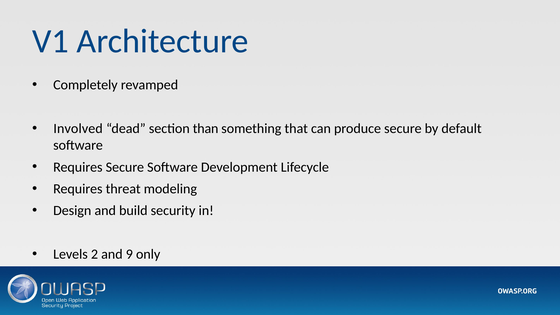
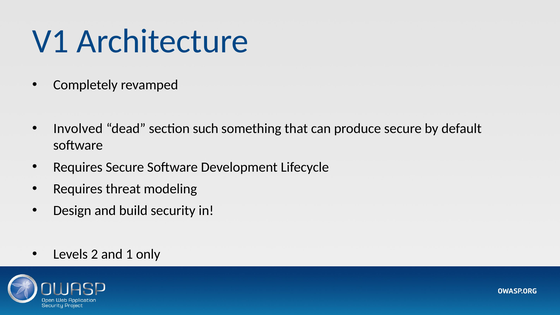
than: than -> such (206, 129)
9: 9 -> 1 (129, 254)
